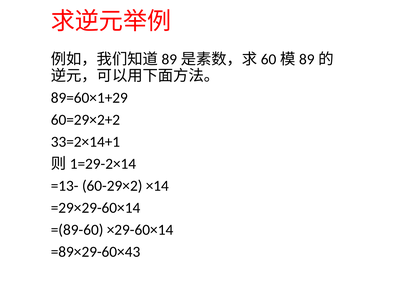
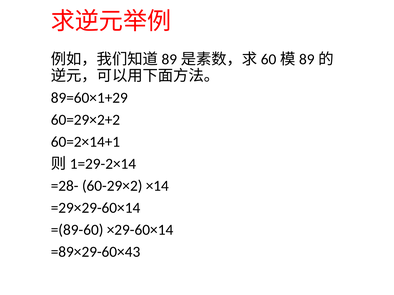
33=2×14+1: 33=2×14+1 -> 60=2×14+1 (86, 142)
=13-: =13- -> =28- (65, 186)
